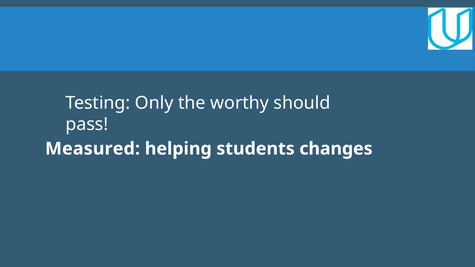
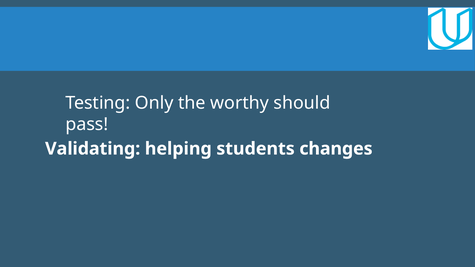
Measured: Measured -> Validating (93, 149)
